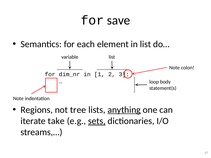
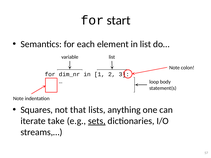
save: save -> start (119, 20)
Regions: Regions -> Squares (37, 110)
tree: tree -> that (78, 110)
anything underline: present -> none (124, 110)
